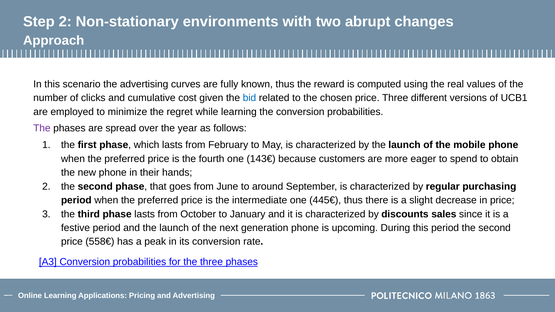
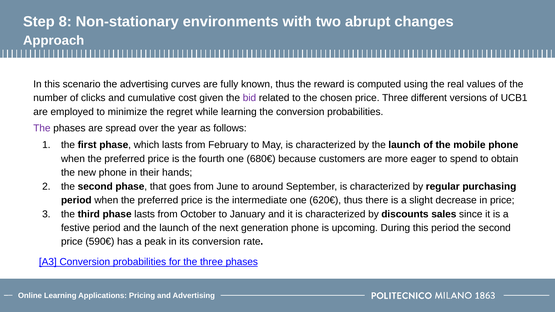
Step 2: 2 -> 8 (65, 22)
bid colour: blue -> purple (249, 98)
143€: 143€ -> 680€ (261, 159)
445€: 445€ -> 620€ (325, 200)
558€: 558€ -> 590€ (100, 242)
